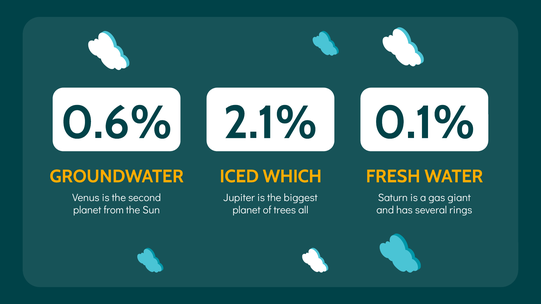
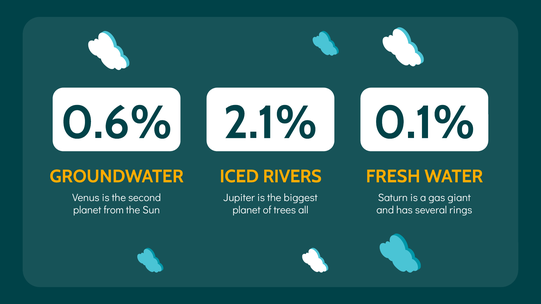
WHICH: WHICH -> RIVERS (292, 177)
